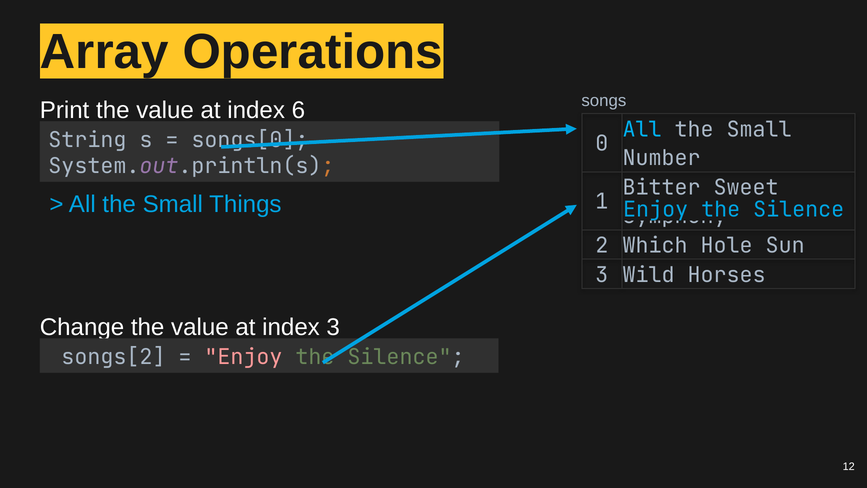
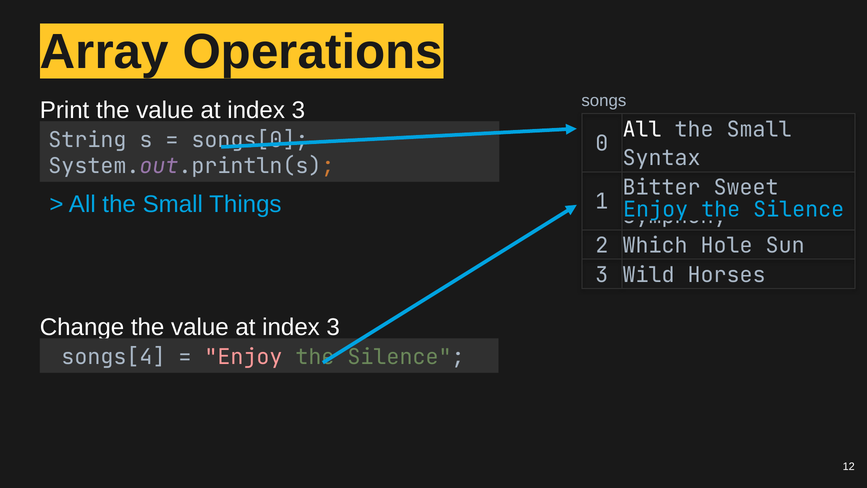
6: 6 -> 3 (298, 110)
All colour: light blue -> white (642, 129)
Number: Number -> Syntax (662, 158)
songs[2: songs[2 -> songs[4 (113, 357)
